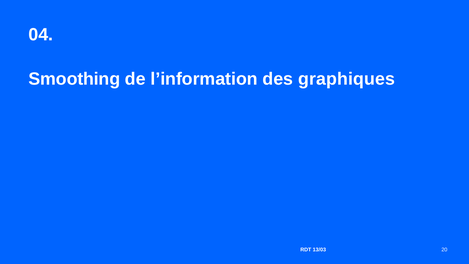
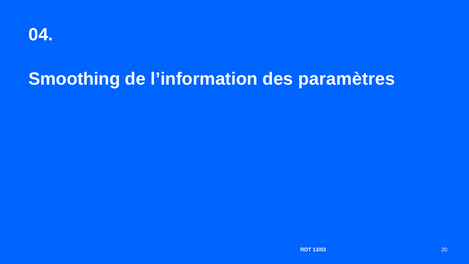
graphiques: graphiques -> paramètres (347, 79)
